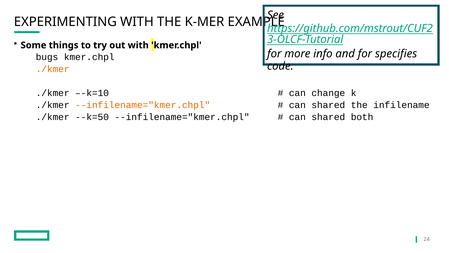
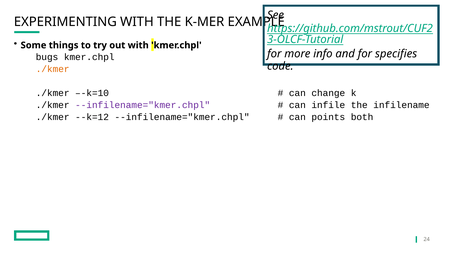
--infilename="kmer.chpl colour: orange -> purple (143, 105)
shared: shared -> infile (328, 105)
--k=50: --k=50 -> --k=12 (92, 117)
shared: shared -> points (328, 117)
